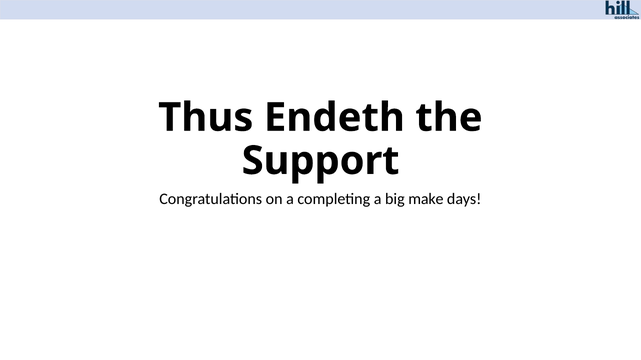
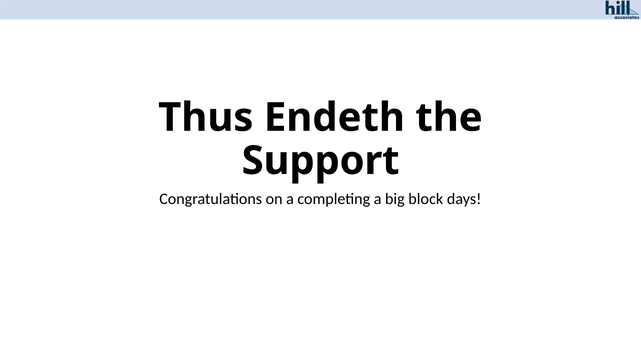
make: make -> block (426, 200)
